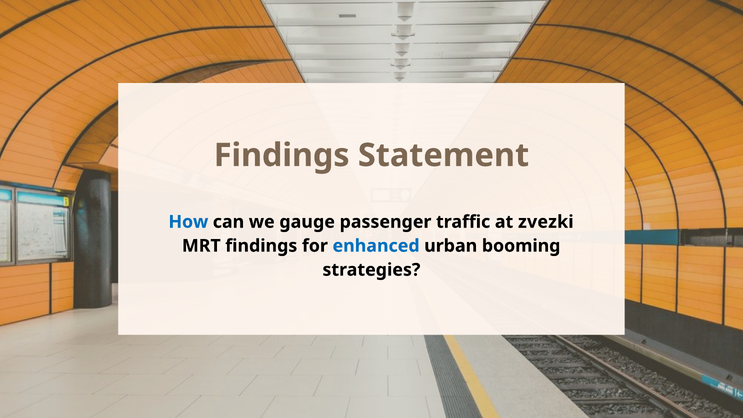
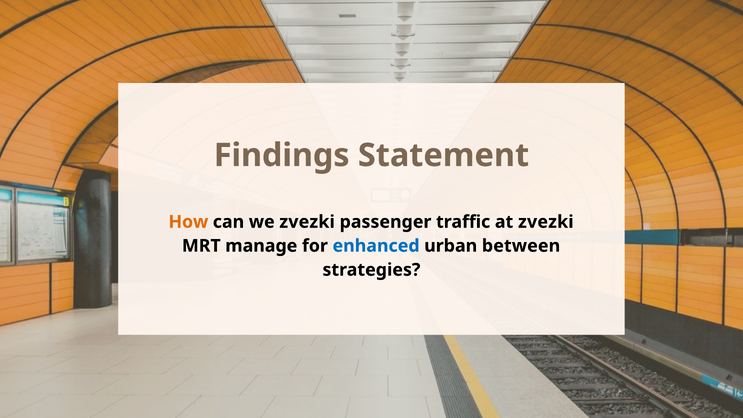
How colour: blue -> orange (188, 222)
we gauge: gauge -> zvezki (307, 222)
MRT findings: findings -> manage (261, 246)
booming: booming -> between (521, 246)
